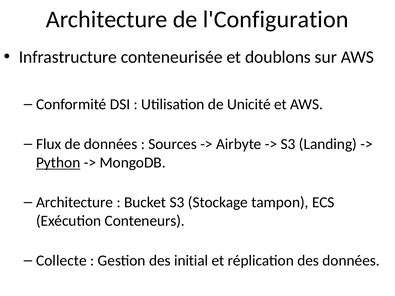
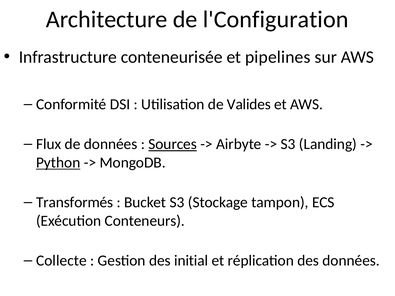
doublons: doublons -> pipelines (278, 57)
Unicité: Unicité -> Valides (249, 104)
Sources underline: none -> present (173, 144)
Architecture: Architecture -> Transformés (75, 203)
